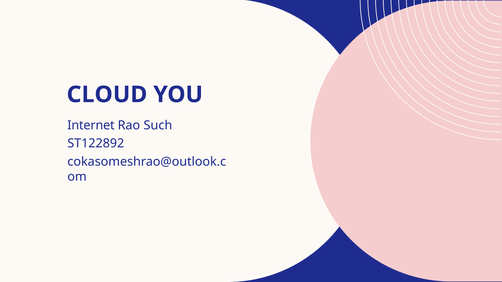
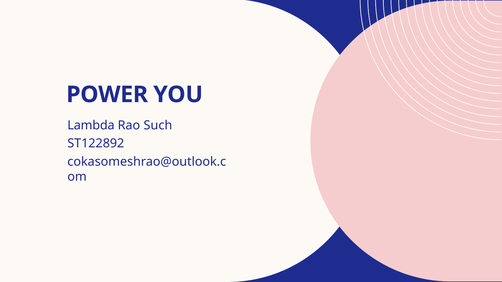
CLOUD: CLOUD -> POWER (107, 95)
Internet: Internet -> Lambda (91, 126)
